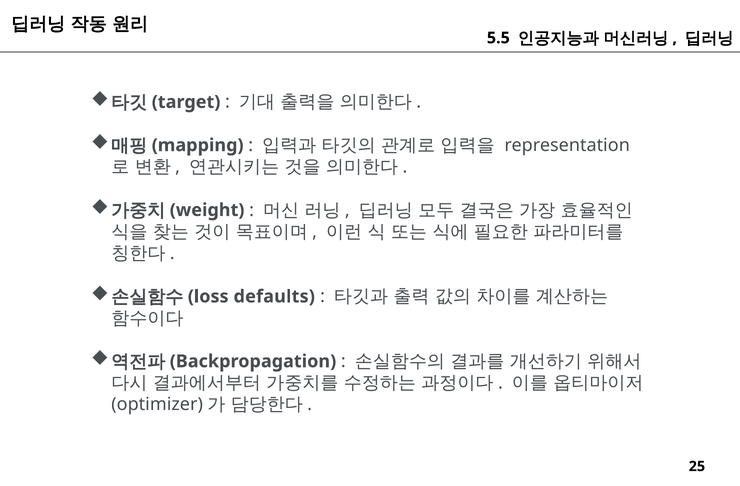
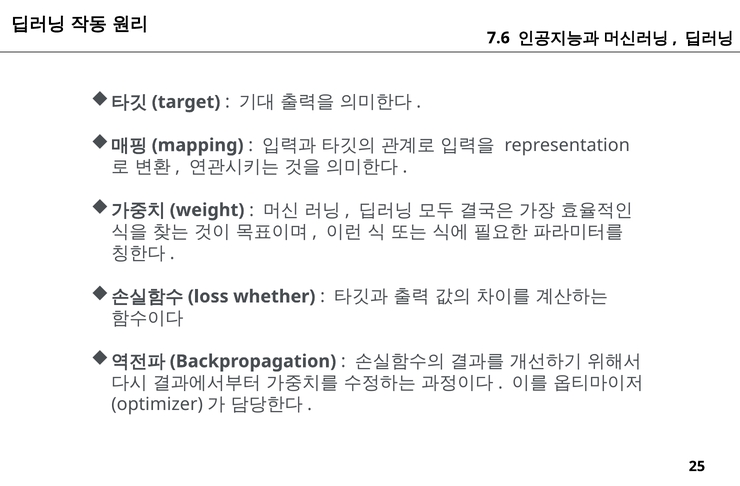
5.5: 5.5 -> 7.6 (498, 38)
defaults: defaults -> whether (274, 297)
